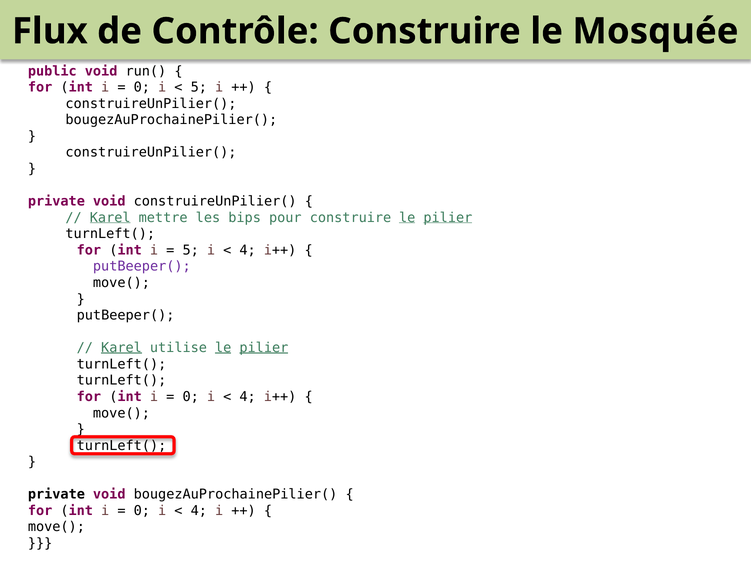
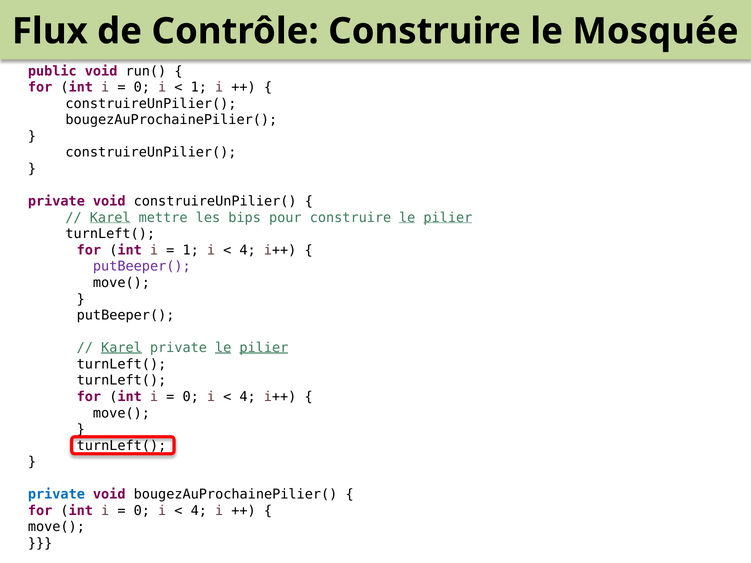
5: 5 -> 1 (199, 87)
5: 5 -> 1 (191, 250)
Karel utilise: utilise -> private (178, 348)
private colour: black -> blue (56, 495)
